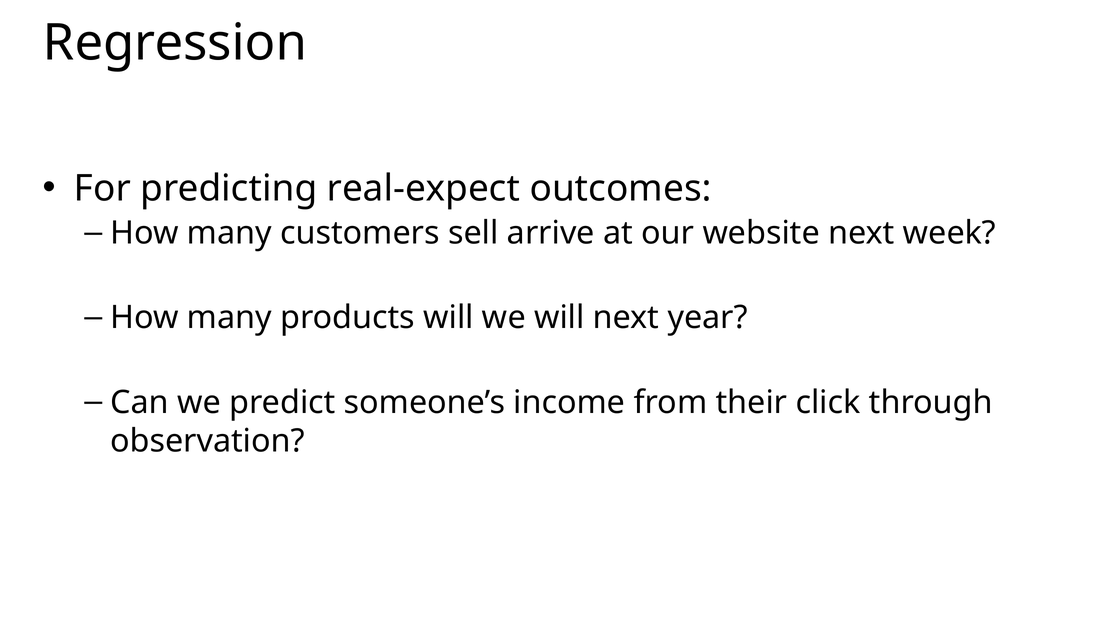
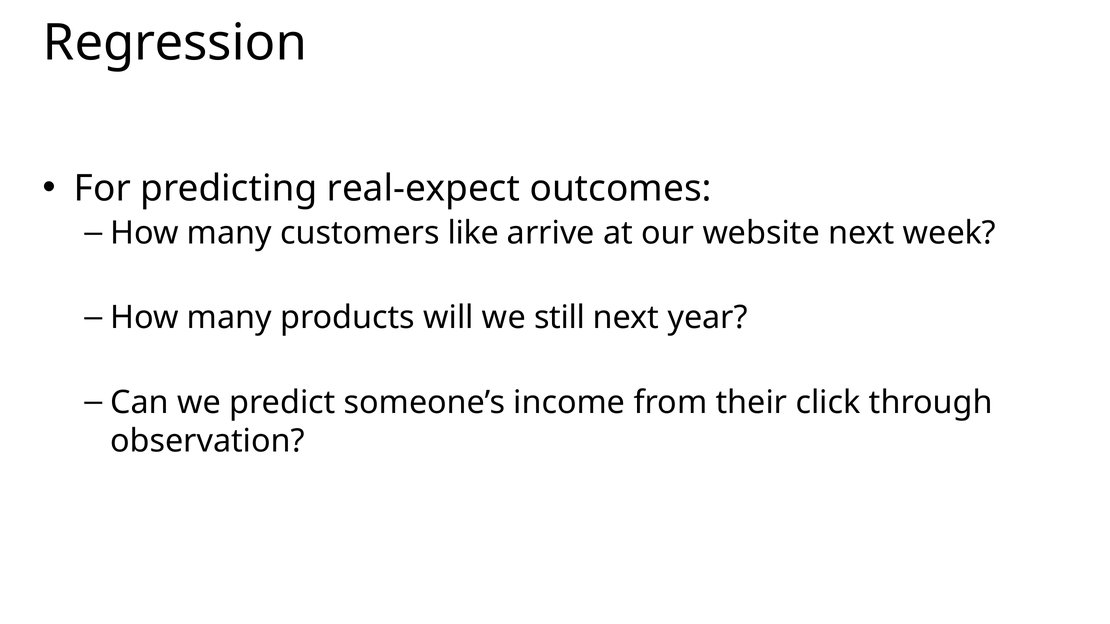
sell: sell -> like (473, 233)
we will: will -> still (559, 318)
